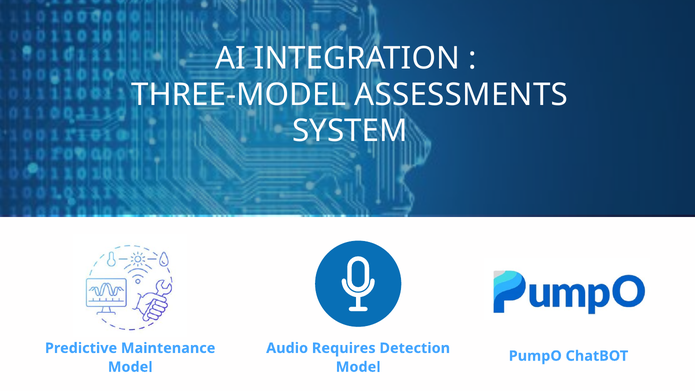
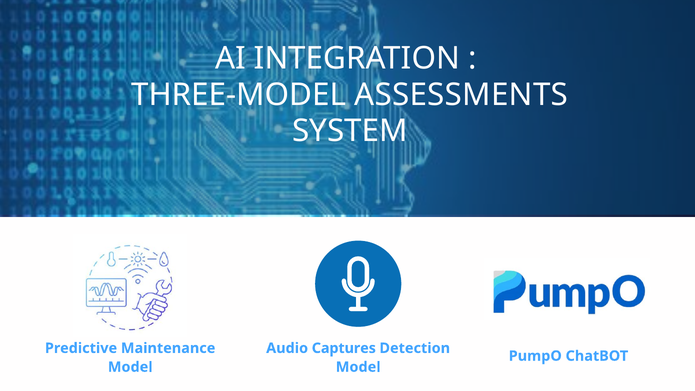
Requires: Requires -> Captures (344, 348)
